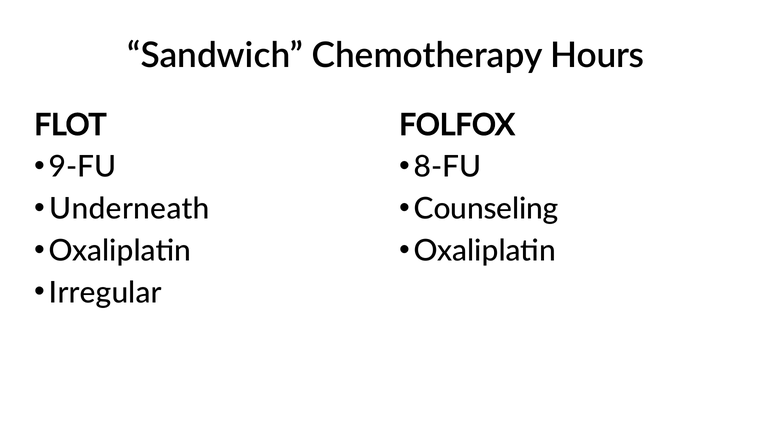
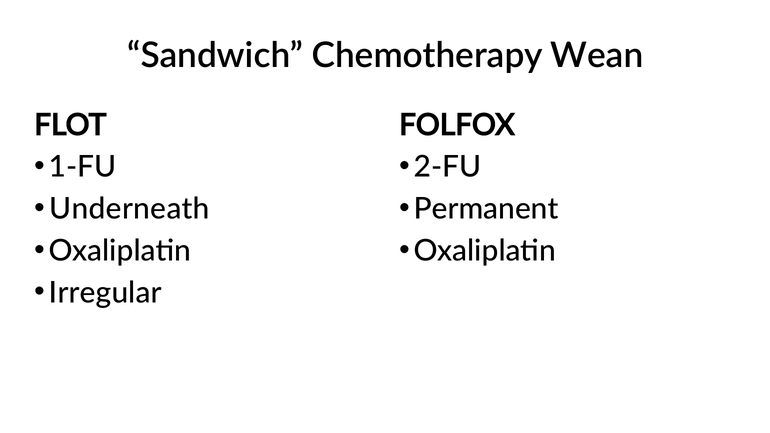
Hours: Hours -> Wean (597, 56)
9-FU: 9-FU -> 1-FU (83, 167)
8-FU: 8-FU -> 2-FU (448, 167)
Counseling: Counseling -> Permanent (486, 209)
